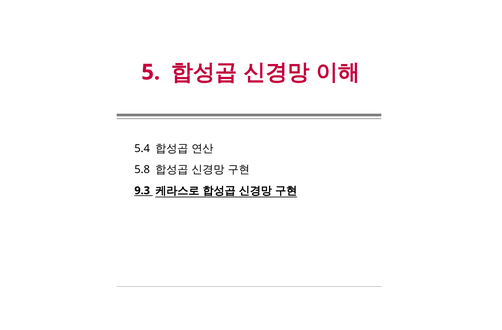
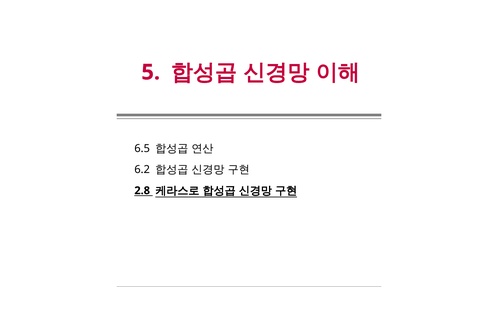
5.4: 5.4 -> 6.5 (142, 148)
5.8: 5.8 -> 6.2 (142, 169)
9.3: 9.3 -> 2.8 (142, 190)
